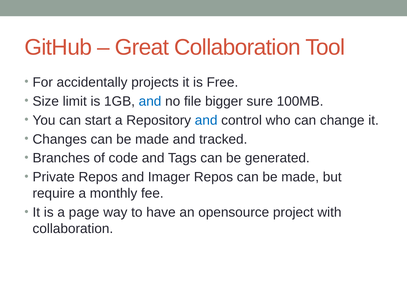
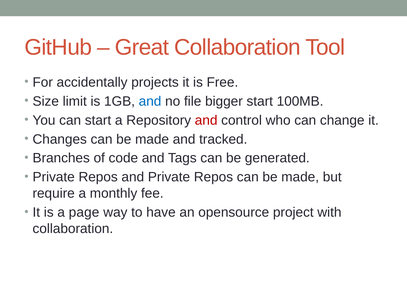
bigger sure: sure -> start (260, 101)
and colour: blue -> red (206, 120)
and Imager: Imager -> Private (169, 177)
